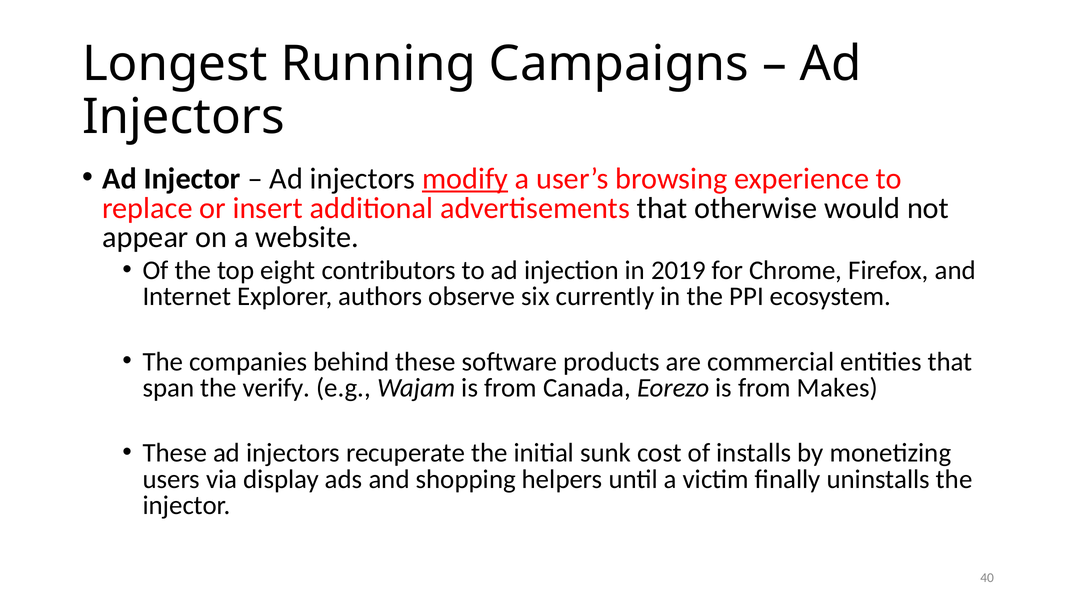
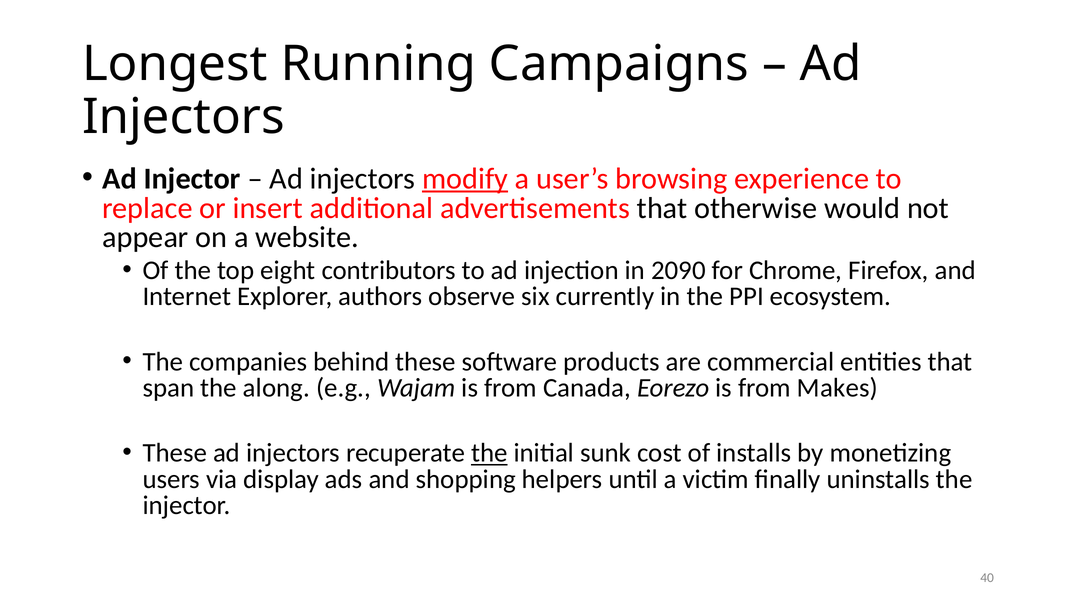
2019: 2019 -> 2090 (678, 271)
verify: verify -> along (276, 388)
the underline: none -> present (489, 453)
